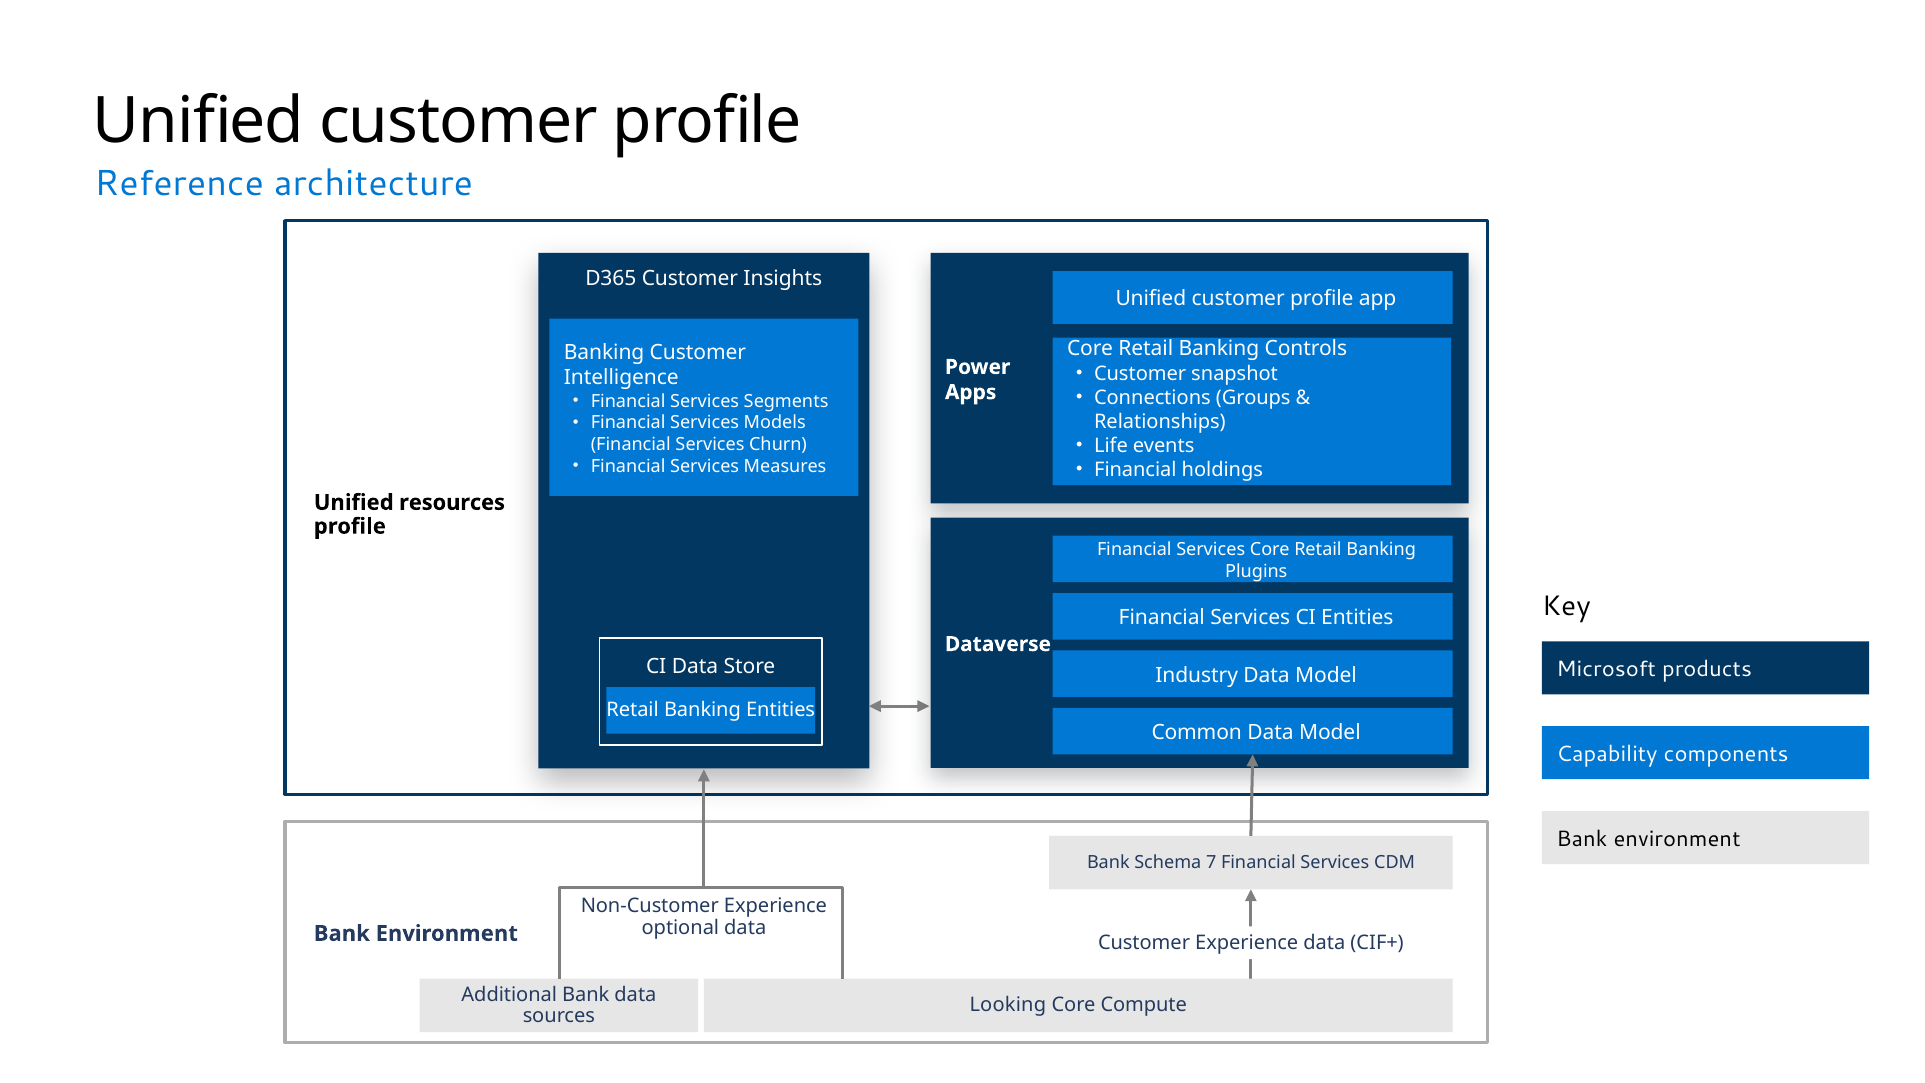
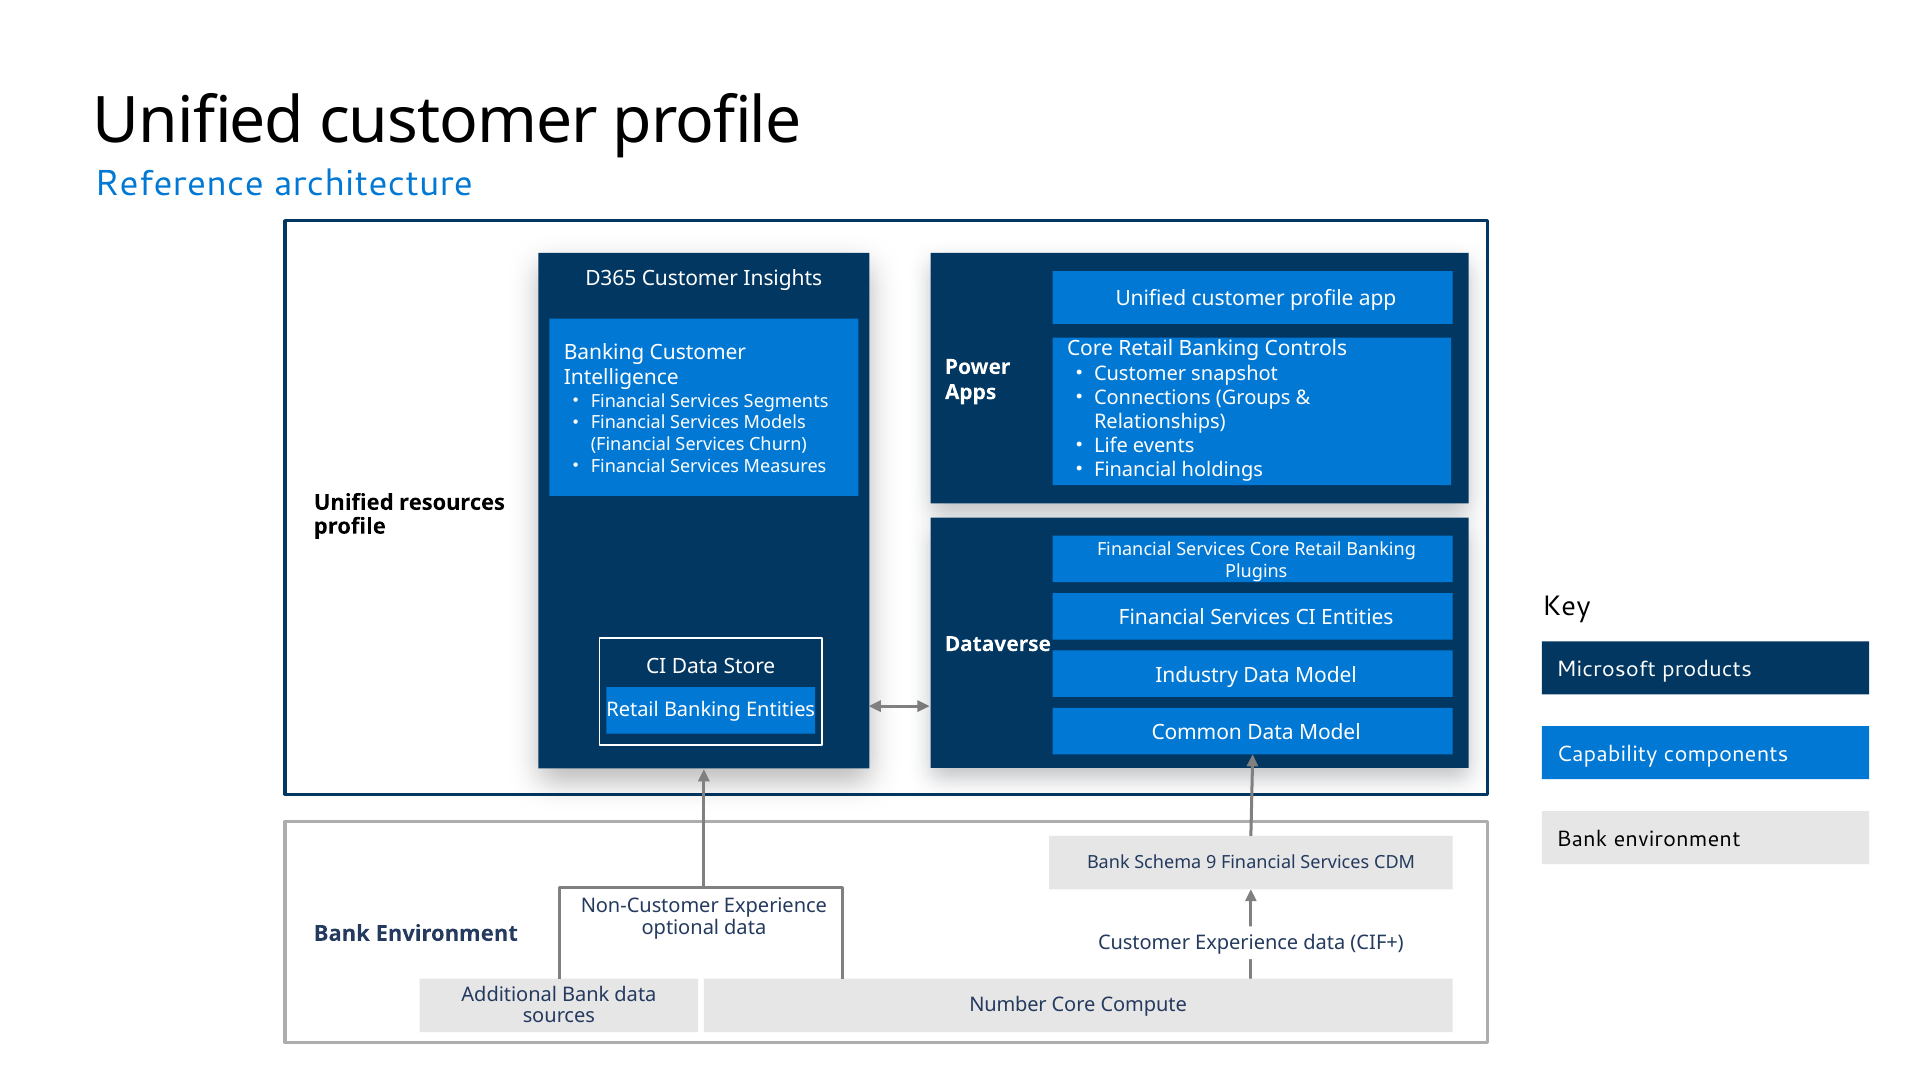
7: 7 -> 9 (1211, 862)
Looking: Looking -> Number (1008, 1005)
